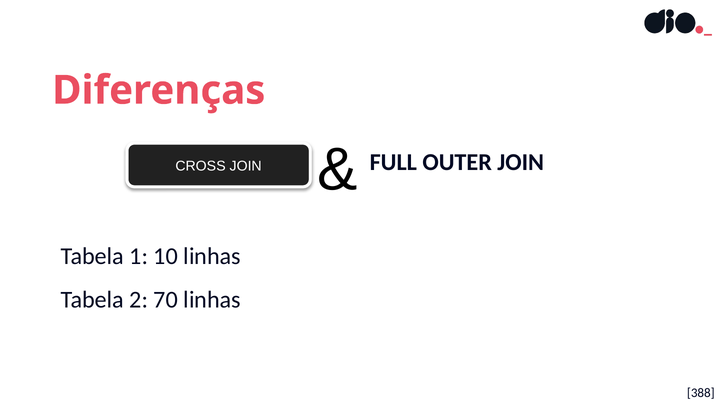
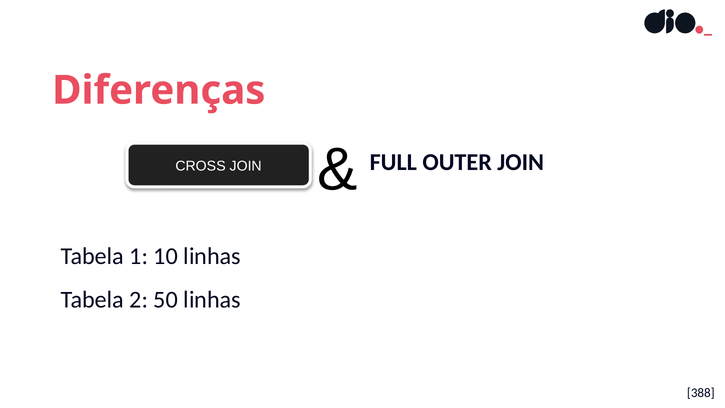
70: 70 -> 50 (166, 300)
